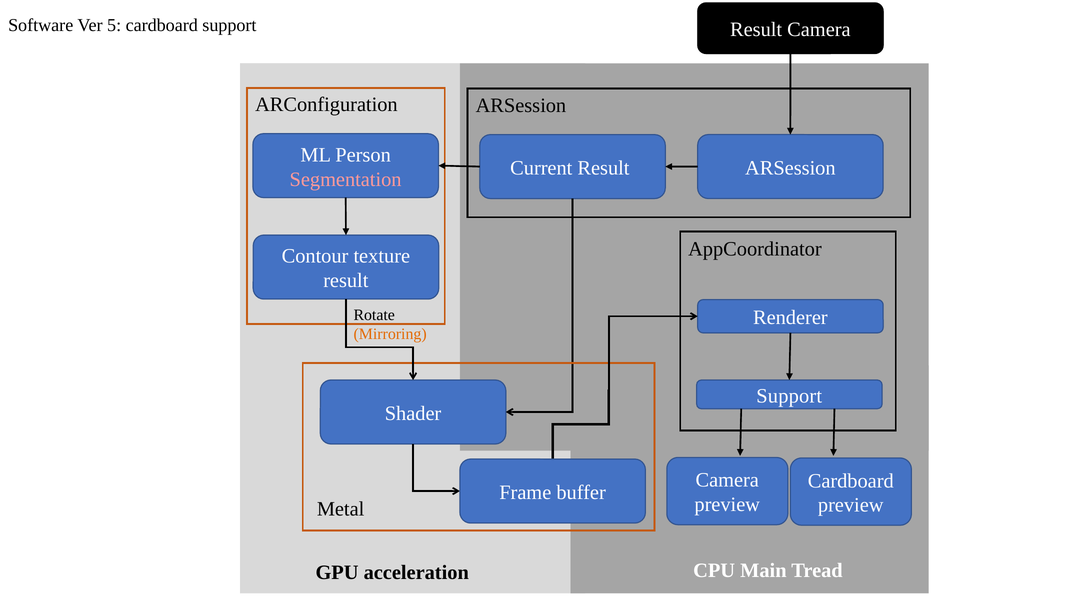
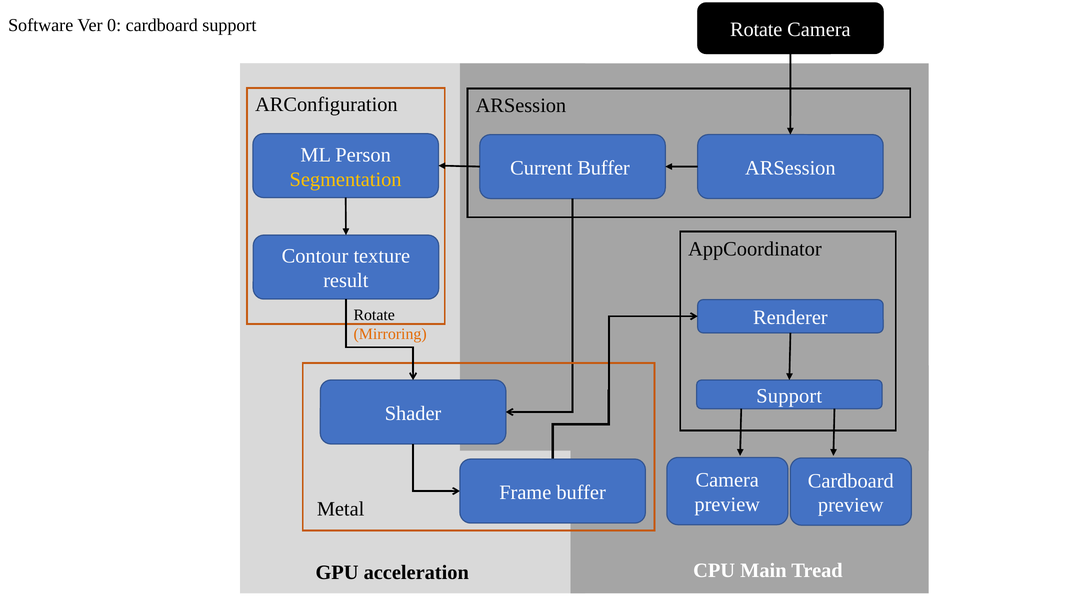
5: 5 -> 0 (114, 25)
cardboard support Result: Result -> Rotate (756, 30)
Current Result: Result -> Buffer (604, 168)
Segmentation colour: pink -> yellow (346, 179)
